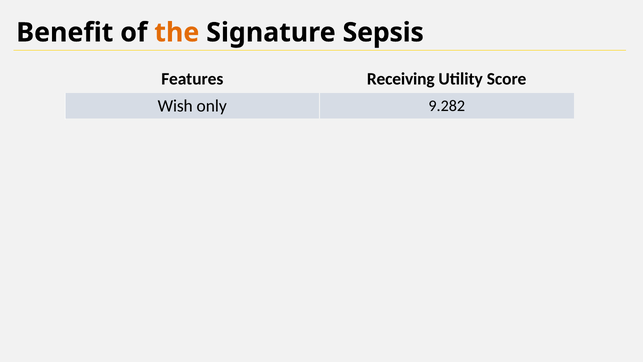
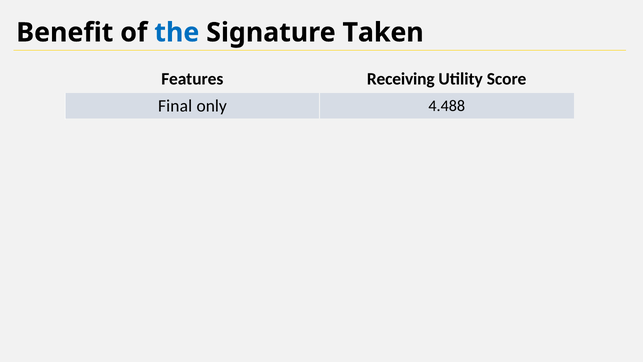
the colour: orange -> blue (177, 33)
Sepsis: Sepsis -> Taken (383, 33)
Wish: Wish -> Final (175, 106)
9.282: 9.282 -> 4.488 (447, 106)
